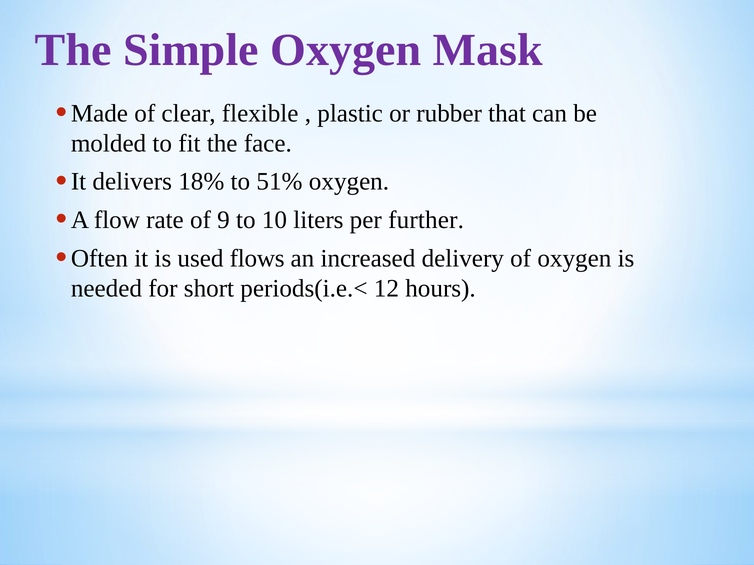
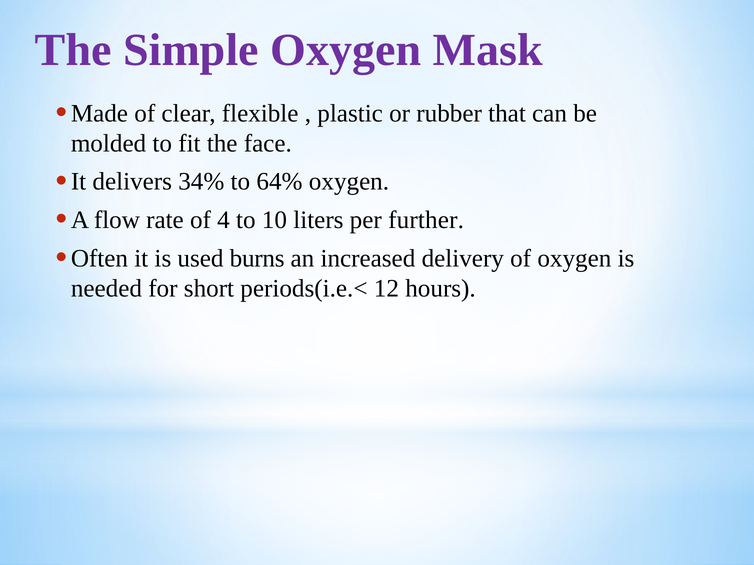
18%: 18% -> 34% (201, 182)
51%: 51% -> 64% (280, 182)
9: 9 -> 4 (224, 220)
flows: flows -> burns (257, 258)
